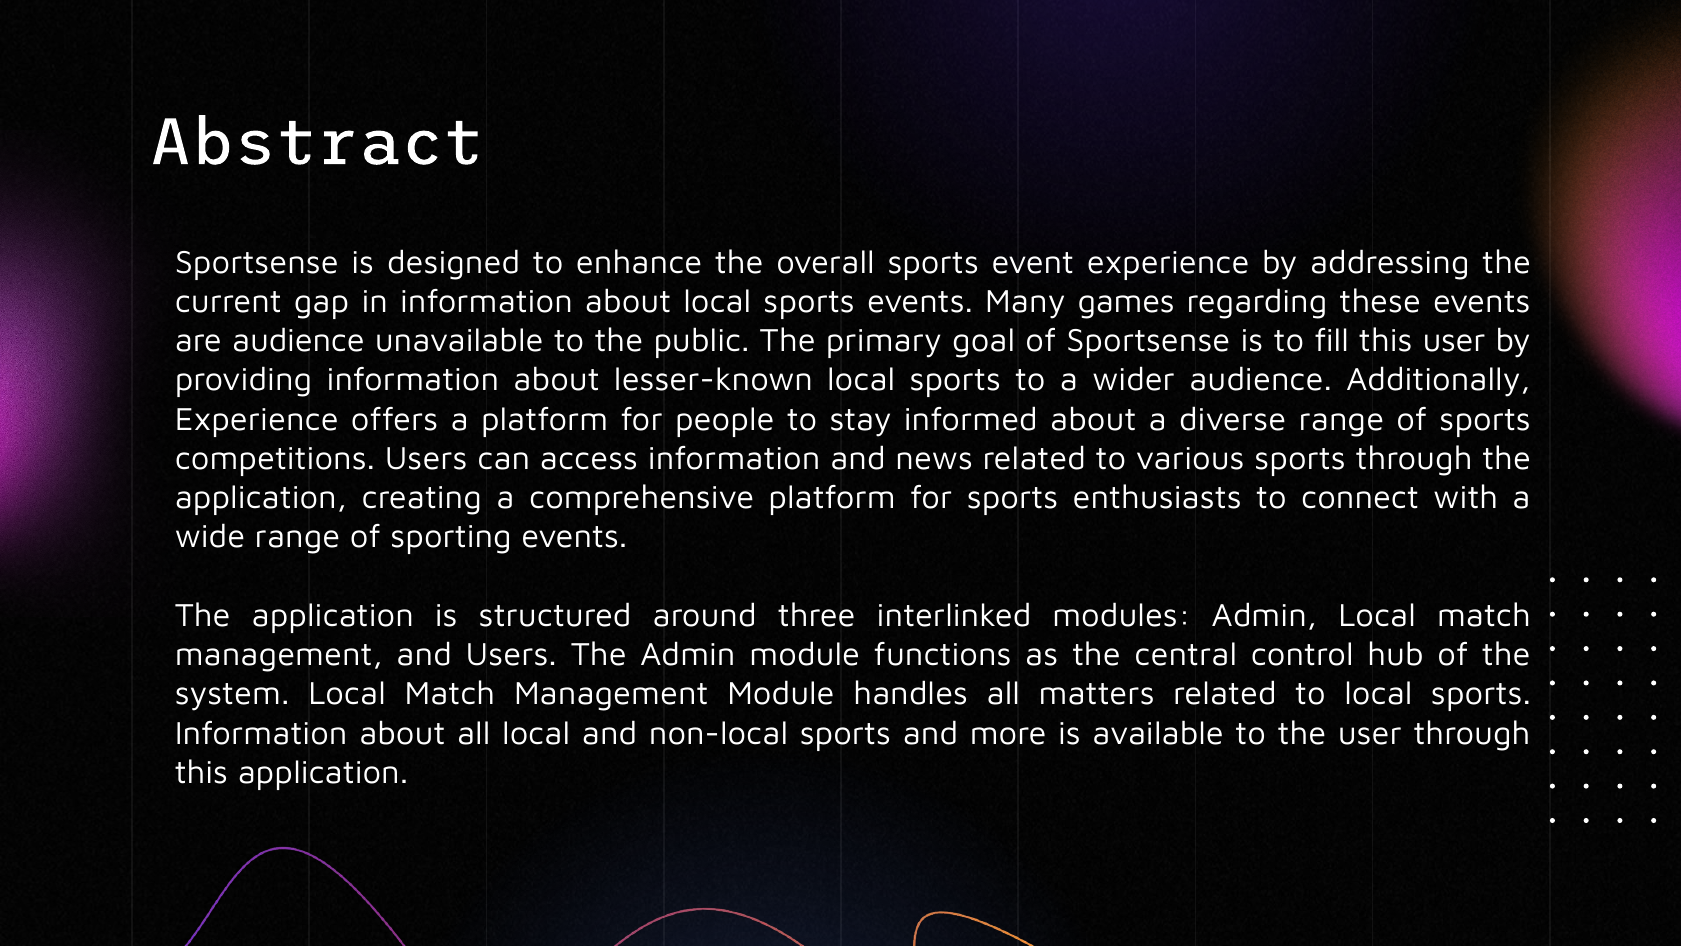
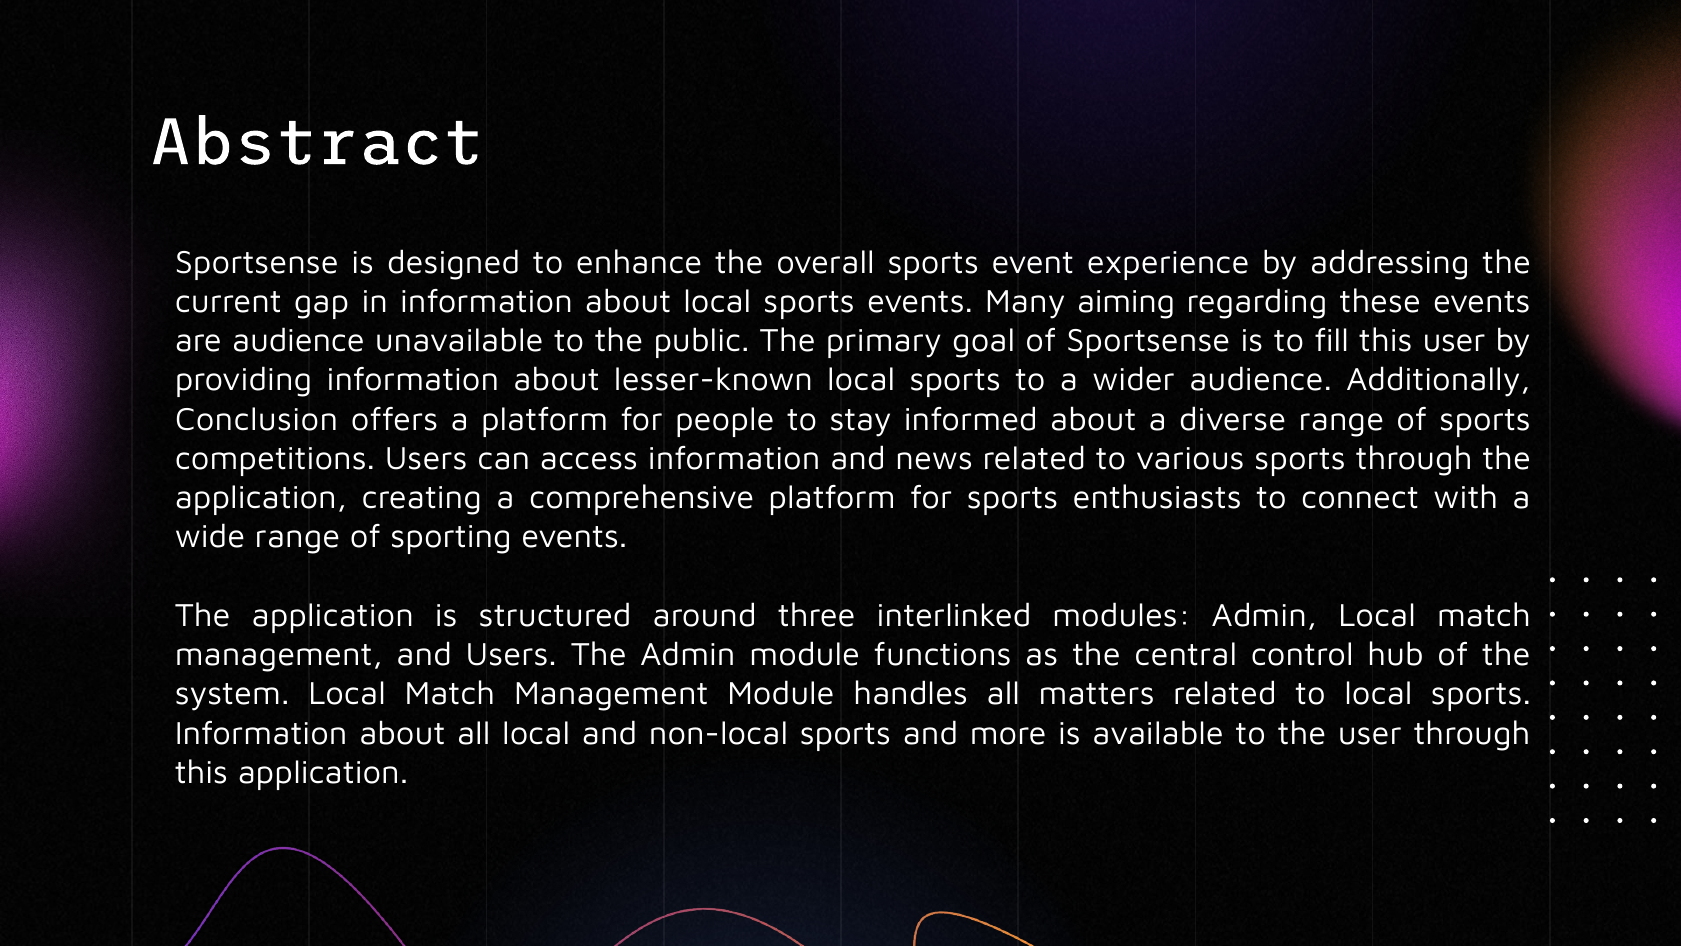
games: games -> aiming (1126, 301)
Experience: Experience -> Conclusion (257, 419)
